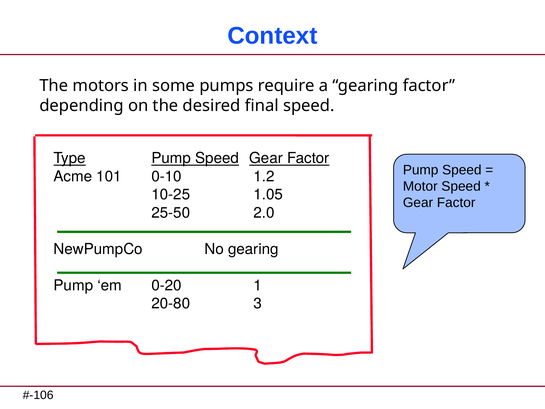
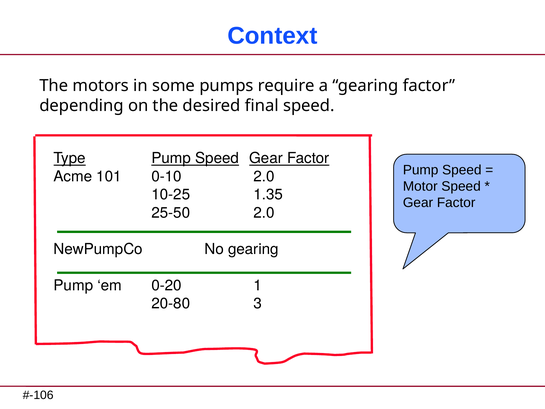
0-10 1.2: 1.2 -> 2.0 (264, 176)
1.05: 1.05 -> 1.35 (268, 194)
